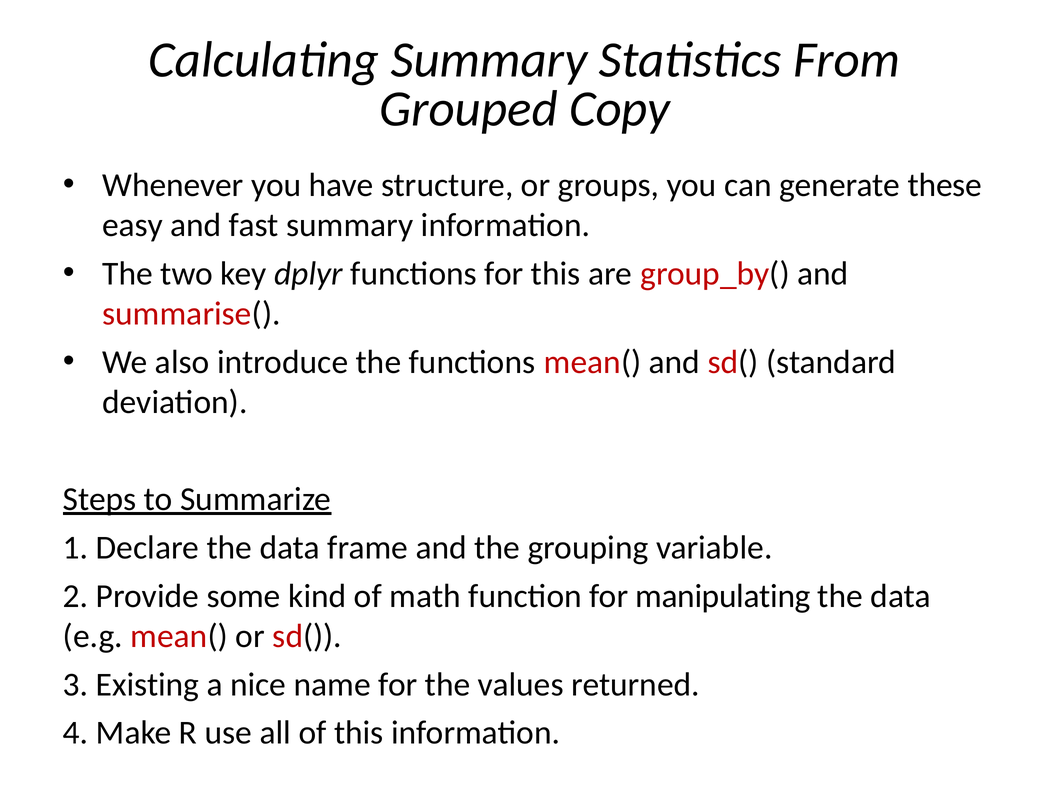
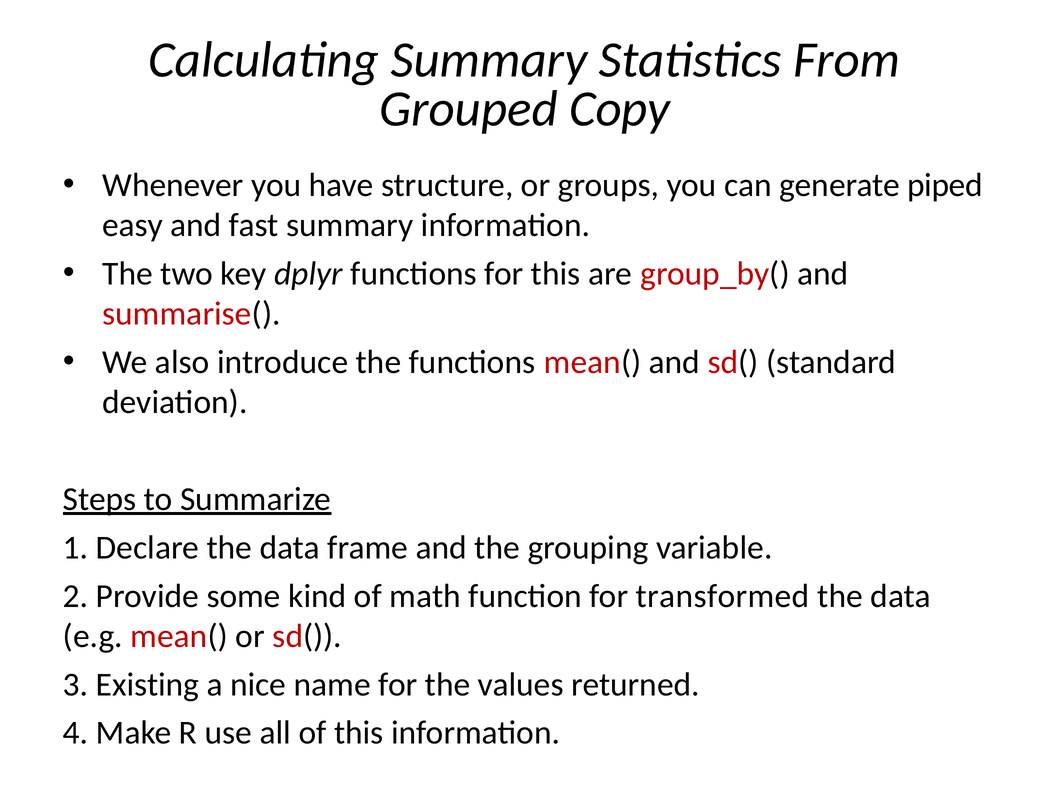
these: these -> piped (945, 185)
manipulating: manipulating -> transformed (723, 596)
